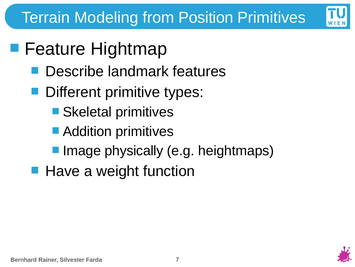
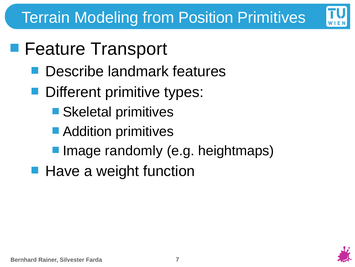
Hightmap: Hightmap -> Transport (129, 49)
physically: physically -> randomly (134, 150)
